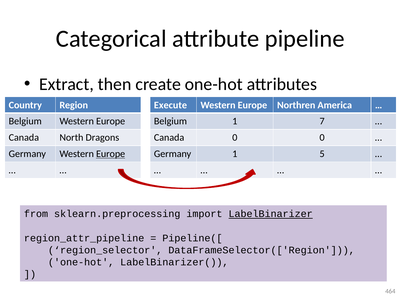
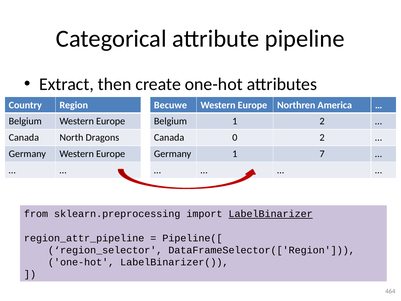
Execute: Execute -> Becuwe (171, 105)
1 7: 7 -> 2 (322, 121)
0 0: 0 -> 2 (322, 137)
Europe underline: present -> none (111, 154)
5: 5 -> 7 (322, 154)
